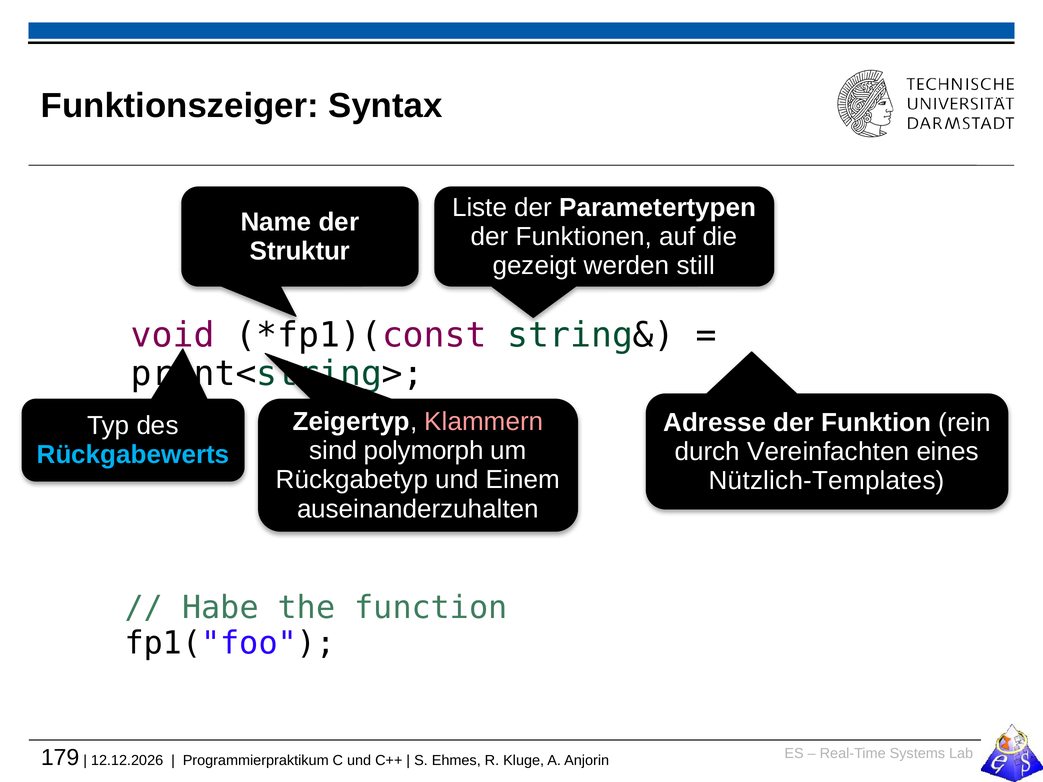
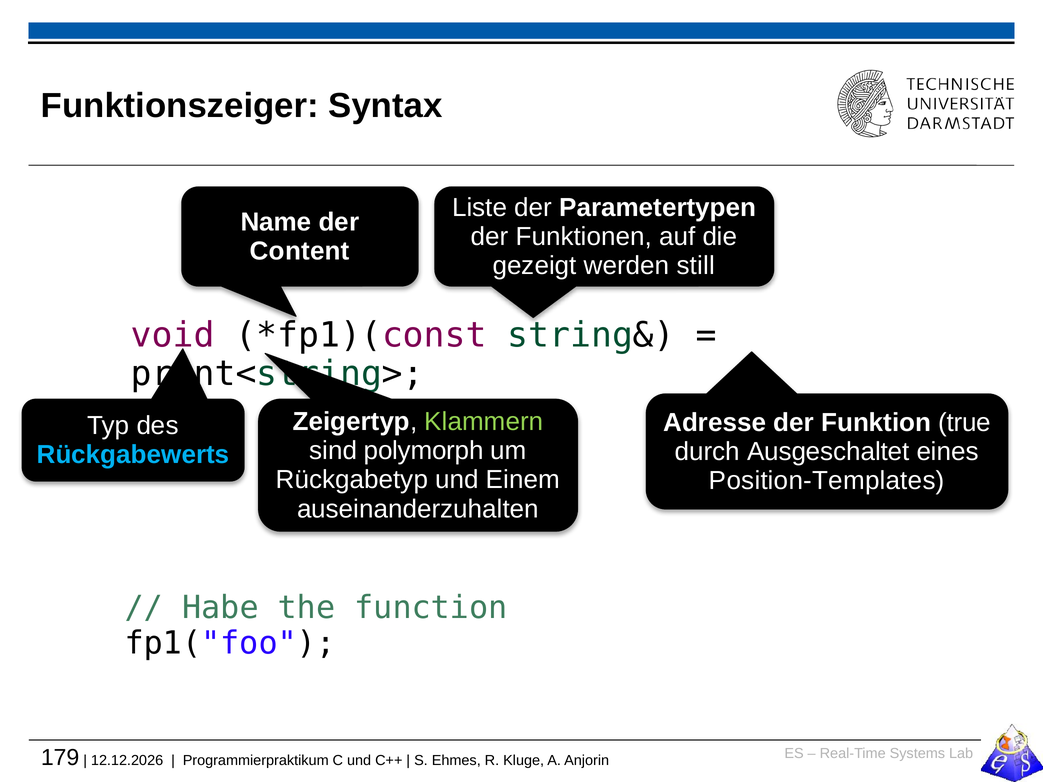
Struktur: Struktur -> Content (300, 251)
Klammern colour: pink -> light green (484, 422)
rein: rein -> true (965, 423)
Vereinfachten: Vereinfachten -> Ausgeschaltet (828, 452)
Nützlich-Templates: Nützlich-Templates -> Position-Templates (827, 481)
